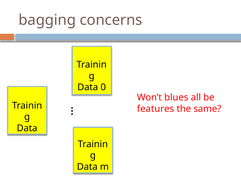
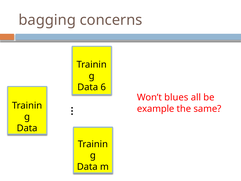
0: 0 -> 6 (103, 87)
features: features -> example (156, 109)
